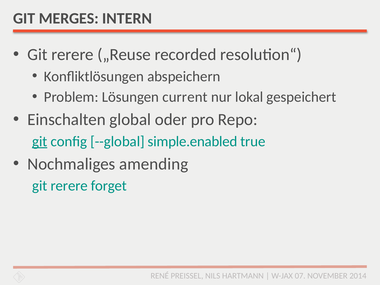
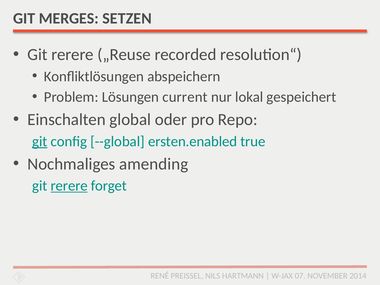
INTERN: INTERN -> SETZEN (127, 18)
simple.enabled: simple.enabled -> ersten.enabled (193, 141)
rerere underline: none -> present (69, 186)
